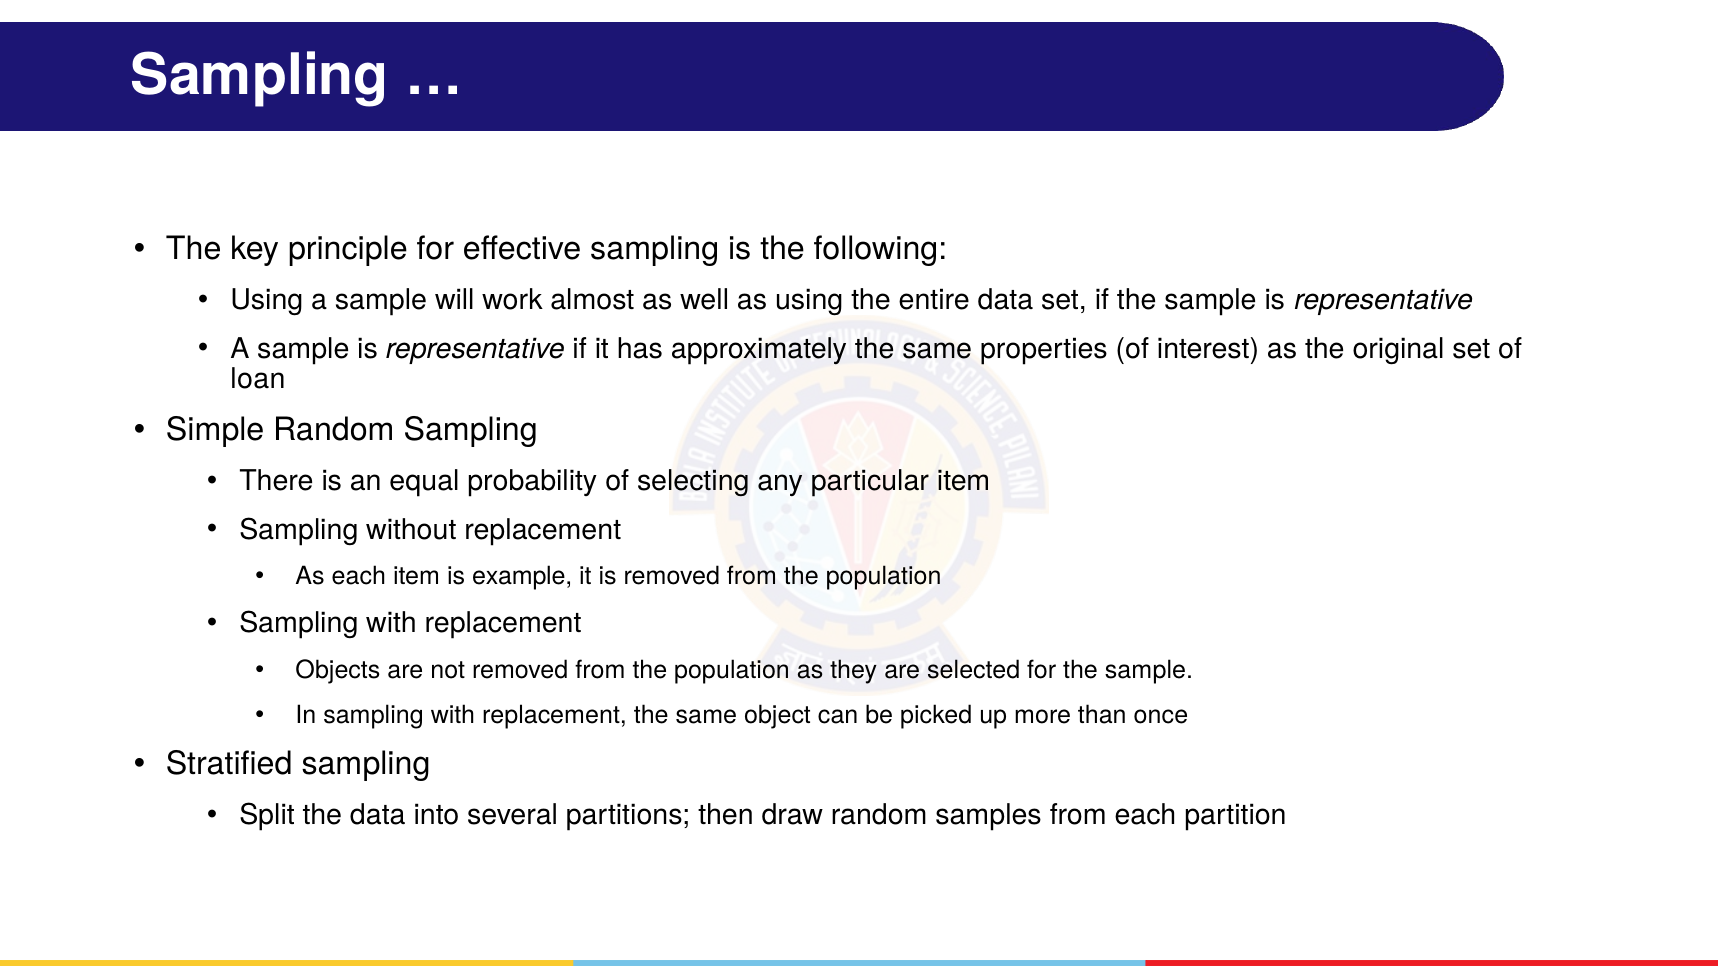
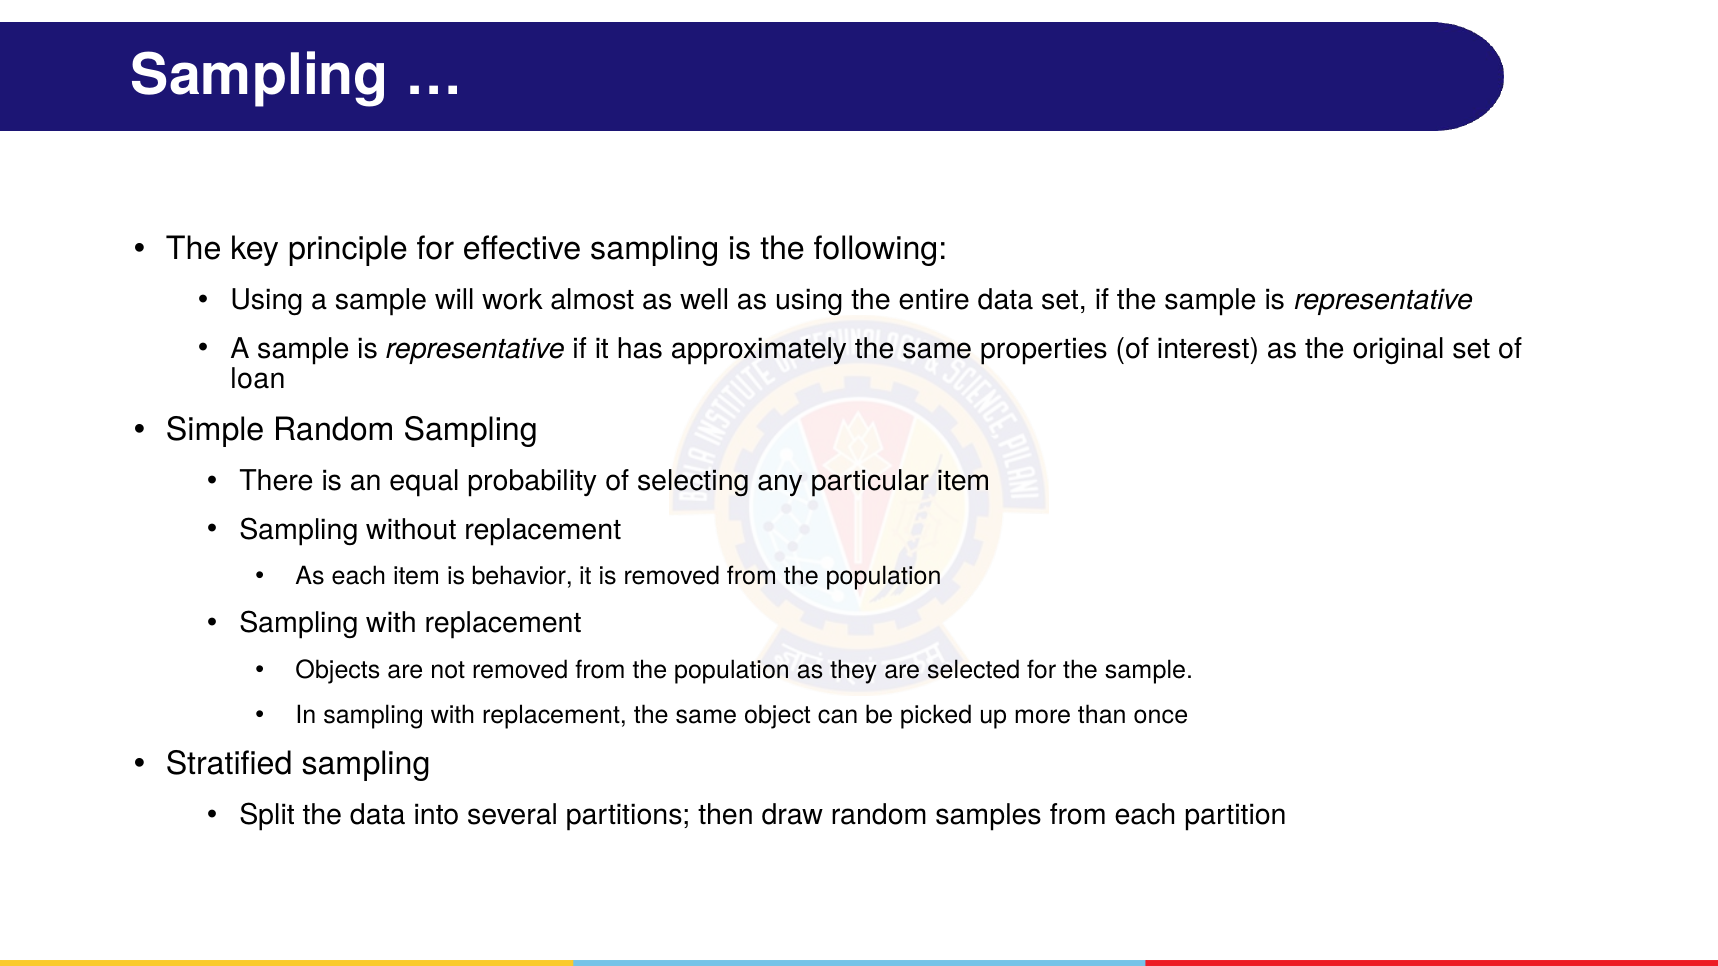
example: example -> behavior (522, 577)
